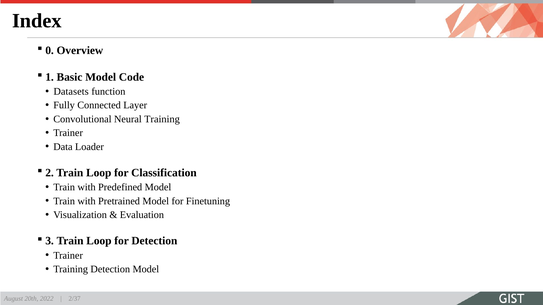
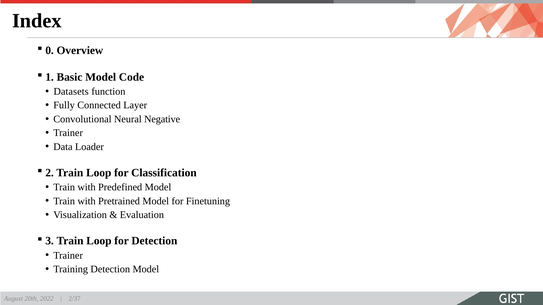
Neural Training: Training -> Negative (162, 119)
